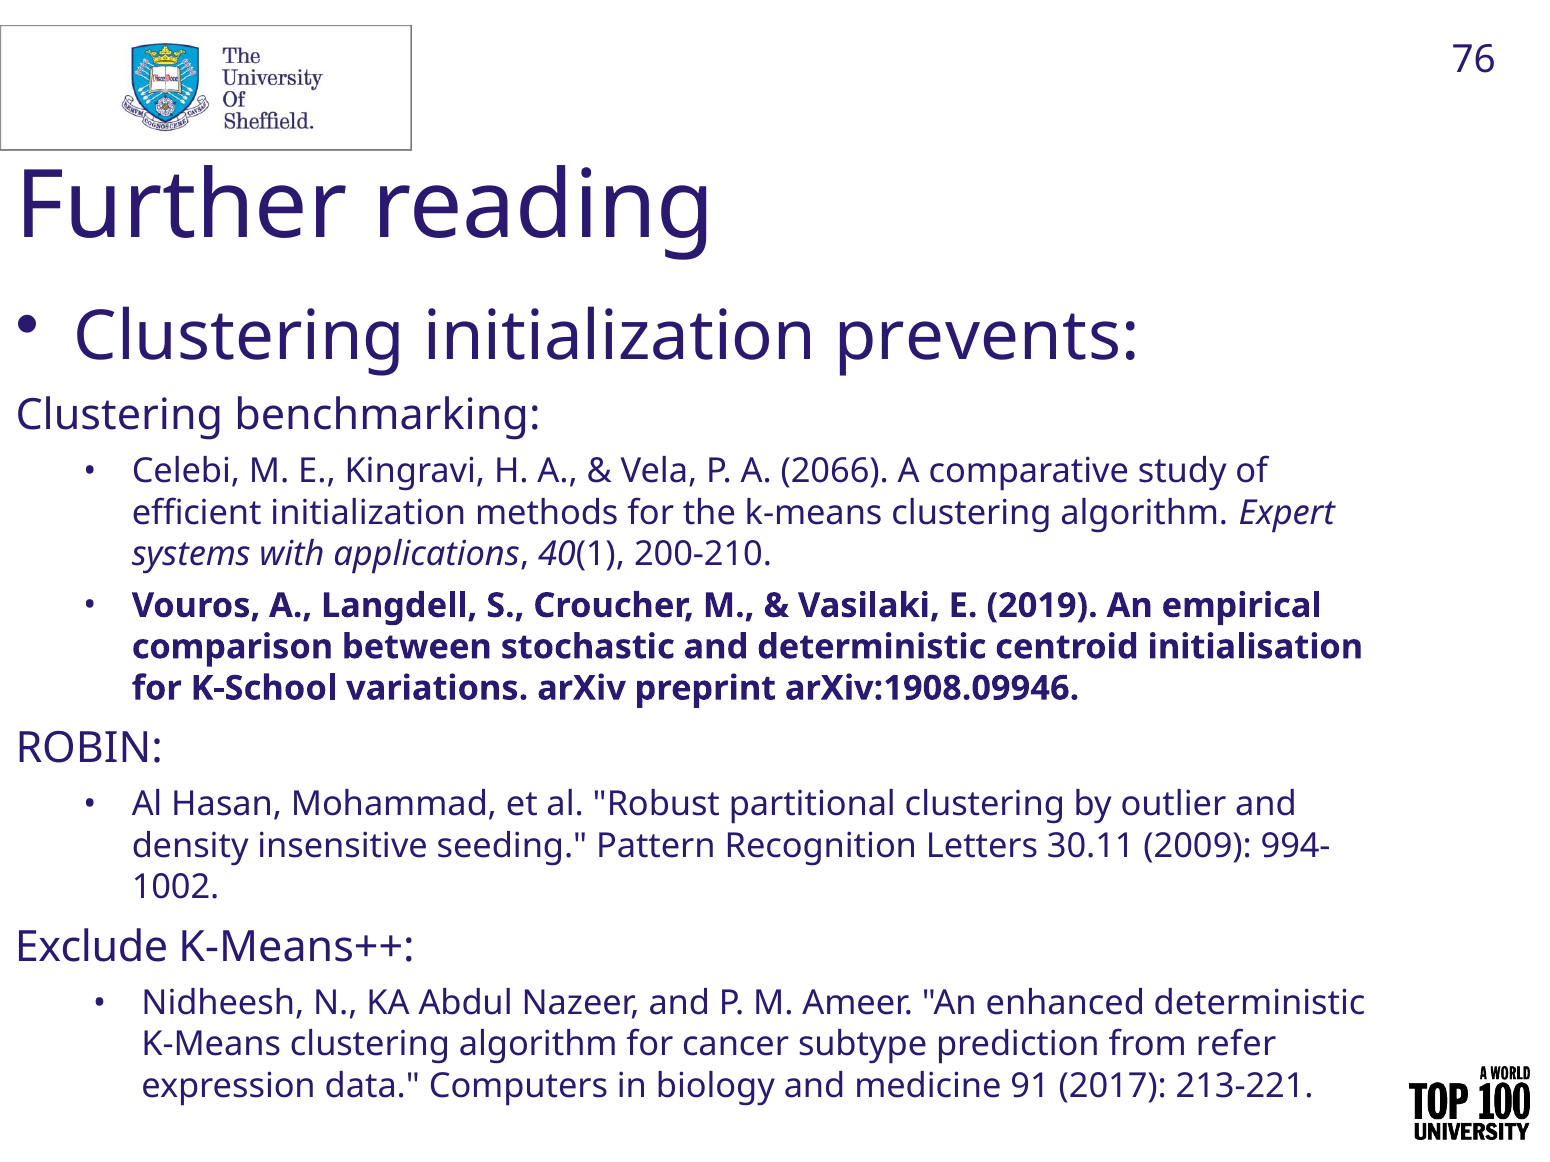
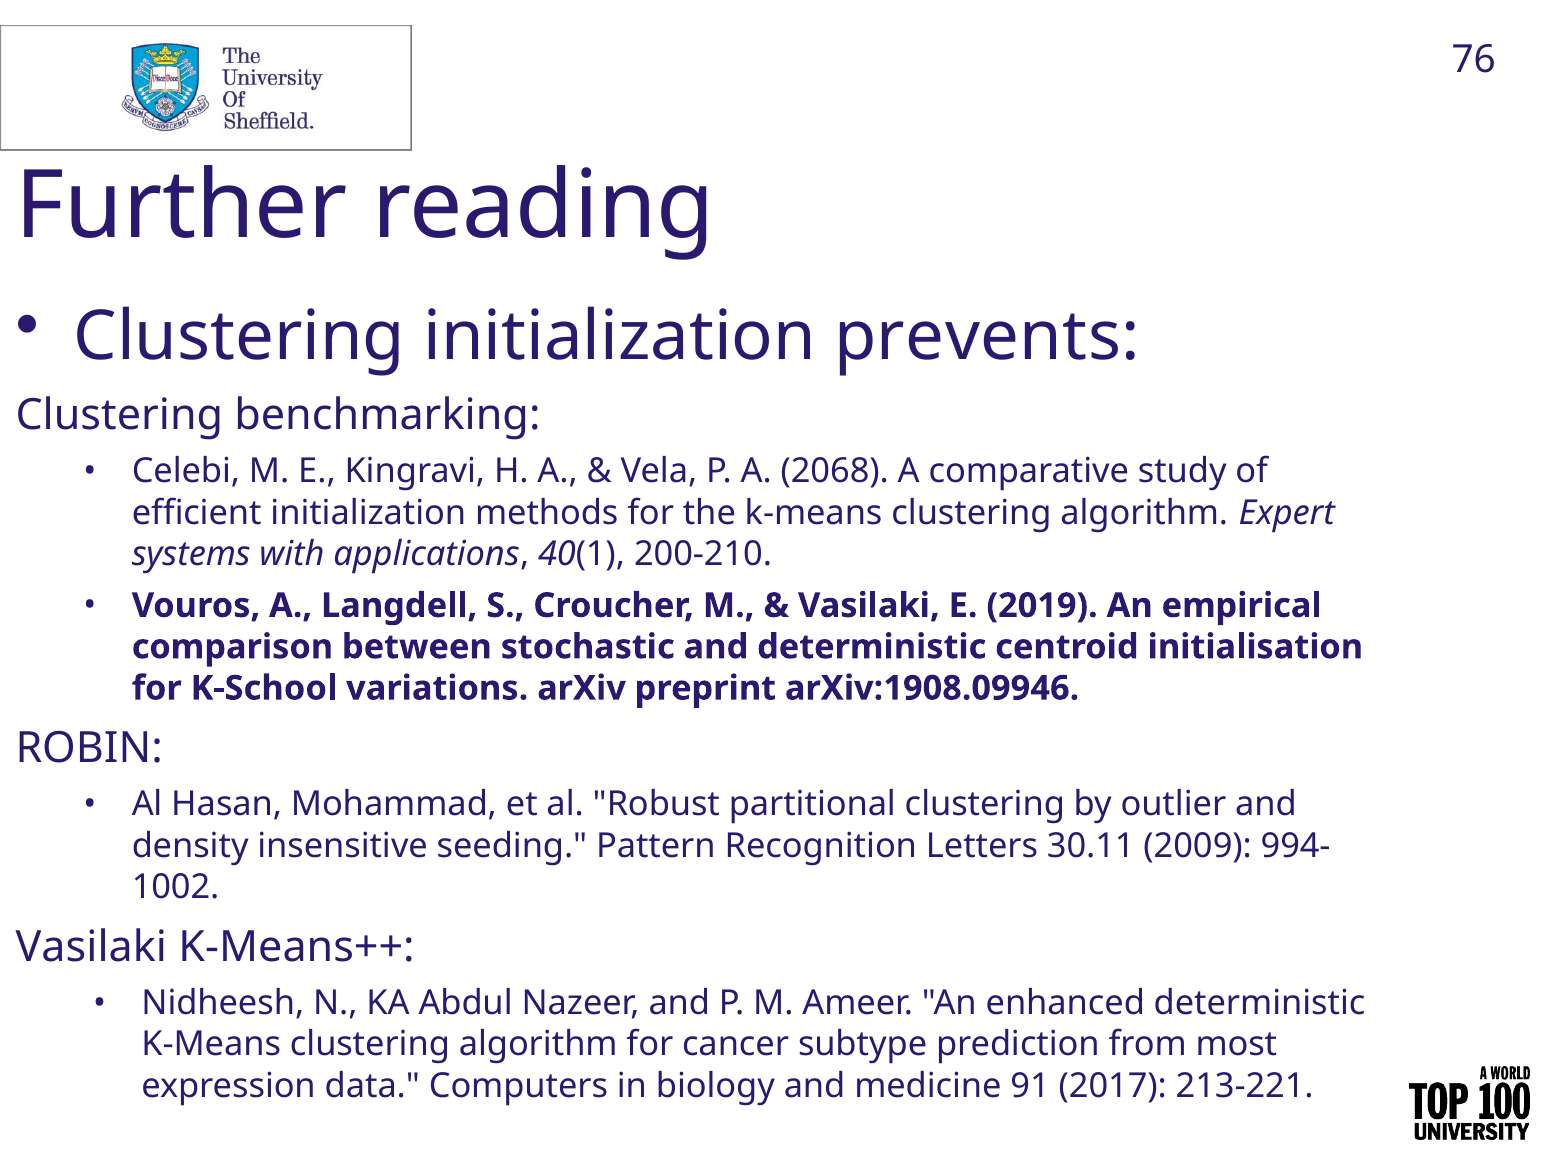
2066: 2066 -> 2068 (835, 472)
Exclude: Exclude -> Vasilaki (91, 947)
refer: refer -> most (1236, 1045)
